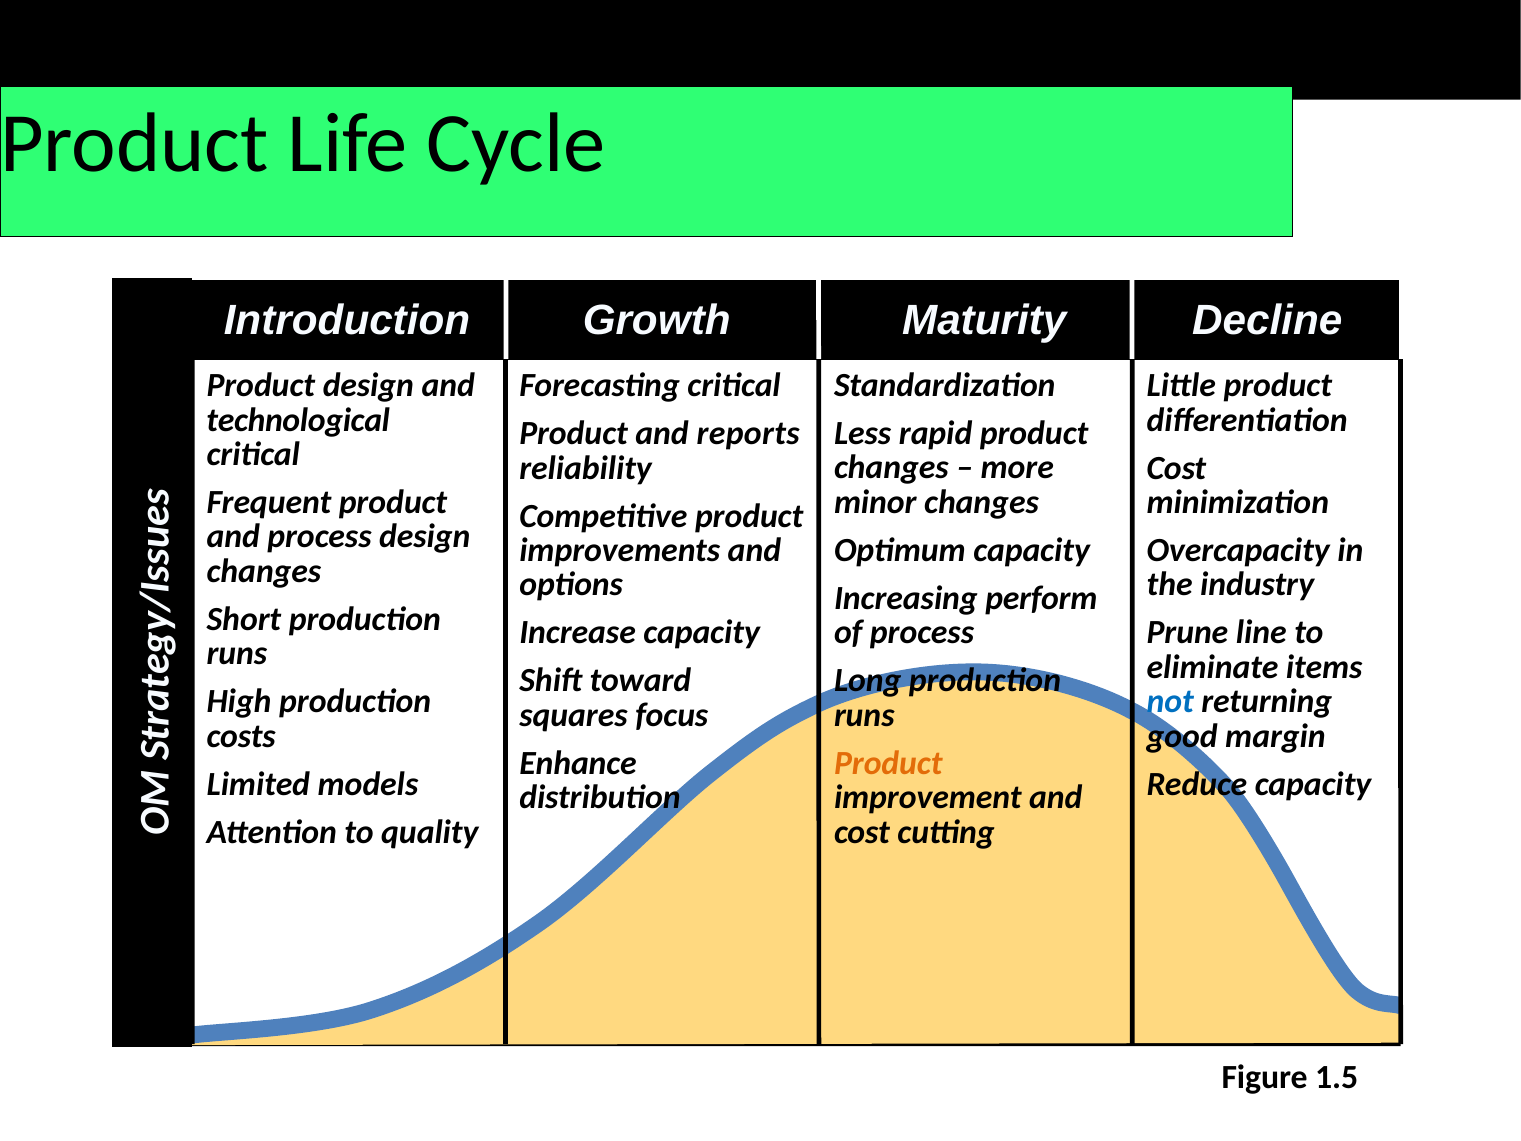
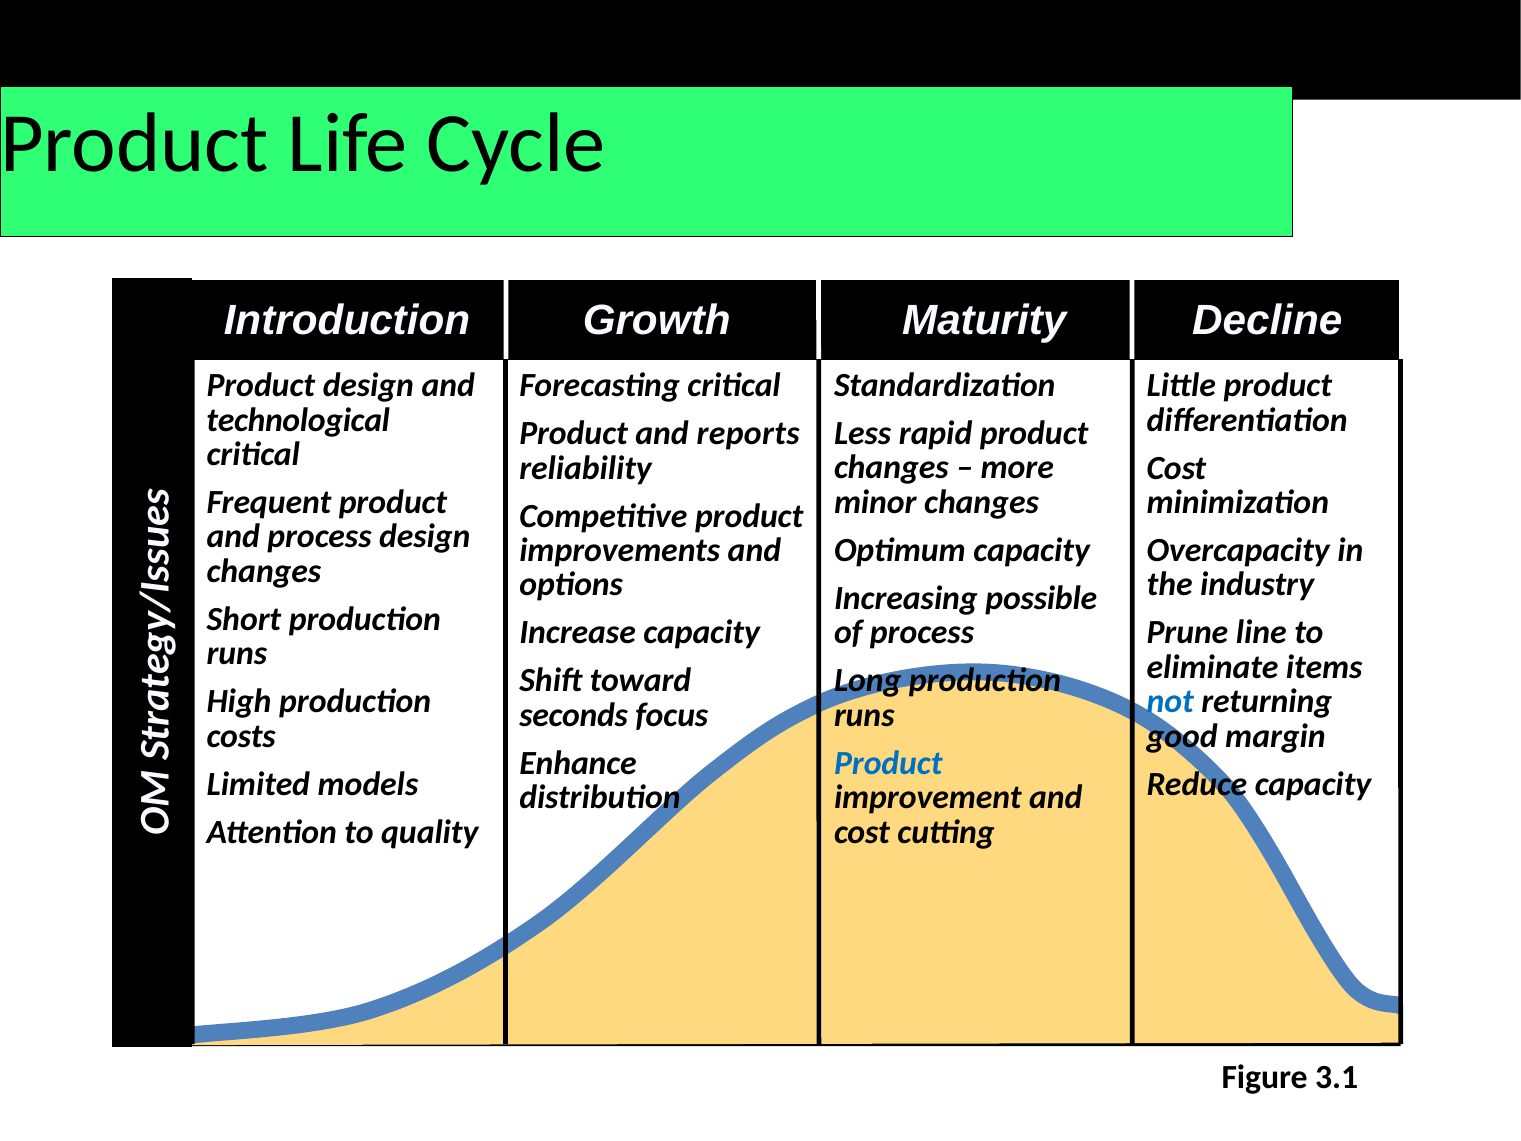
perform: perform -> possible (1041, 598)
squares: squares -> seconds (574, 715)
Product colour: orange -> blue (888, 763)
1.5: 1.5 -> 3.1 (1337, 1077)
